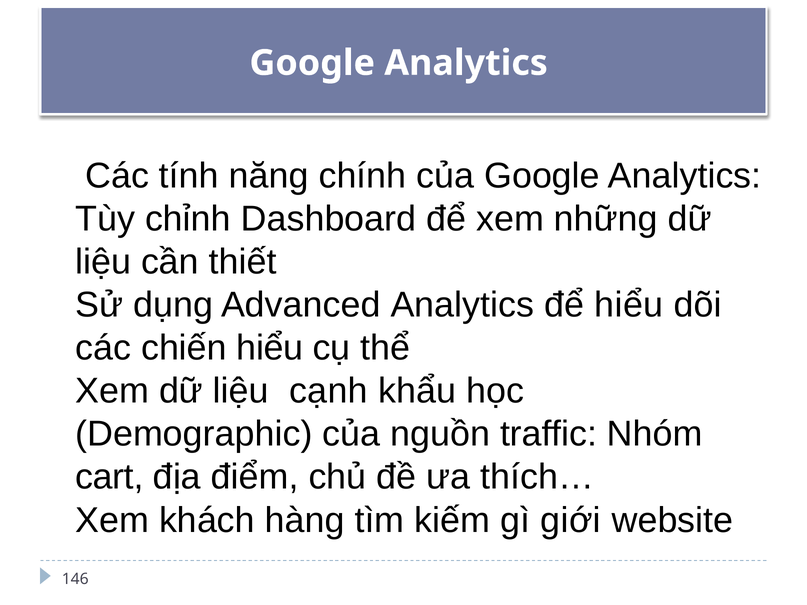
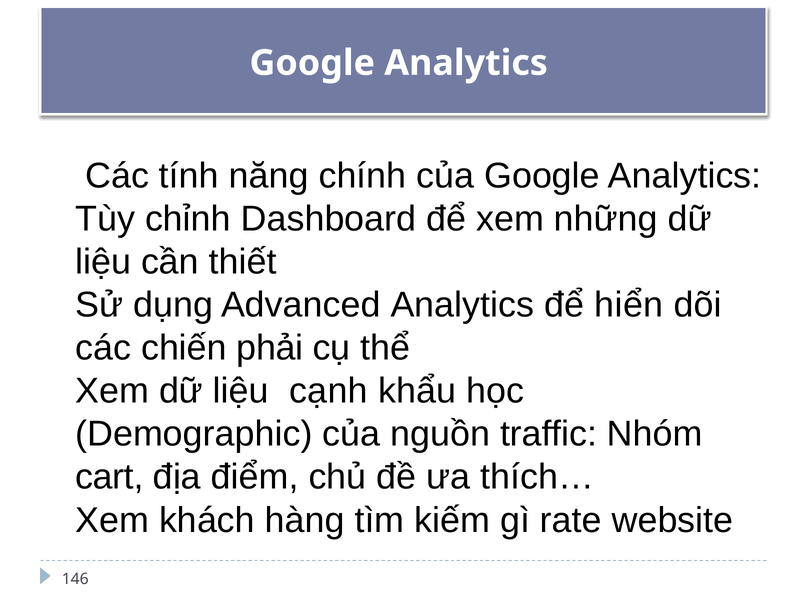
để hiểu: hiểu -> hiển (629, 305)
chiến hiểu: hiểu -> phải (270, 348)
giới: giới -> rate (571, 520)
